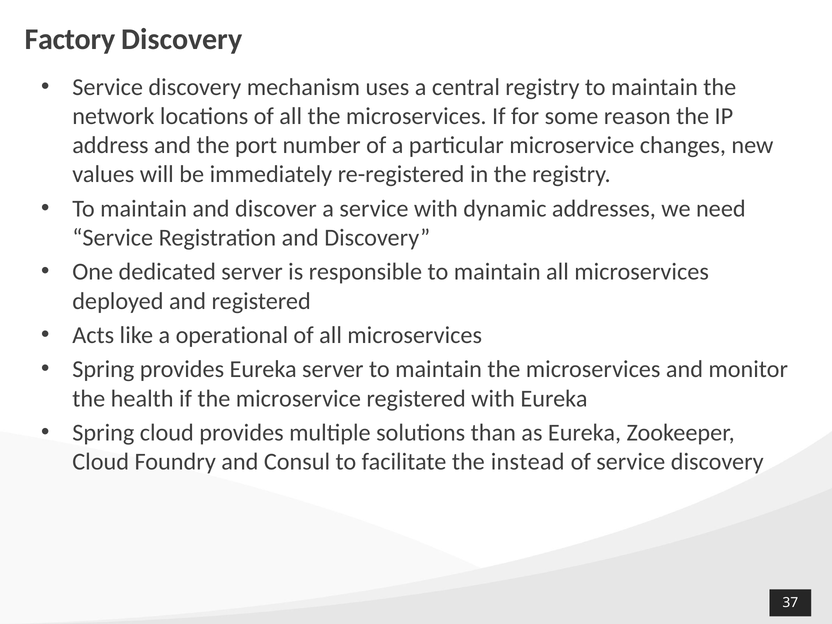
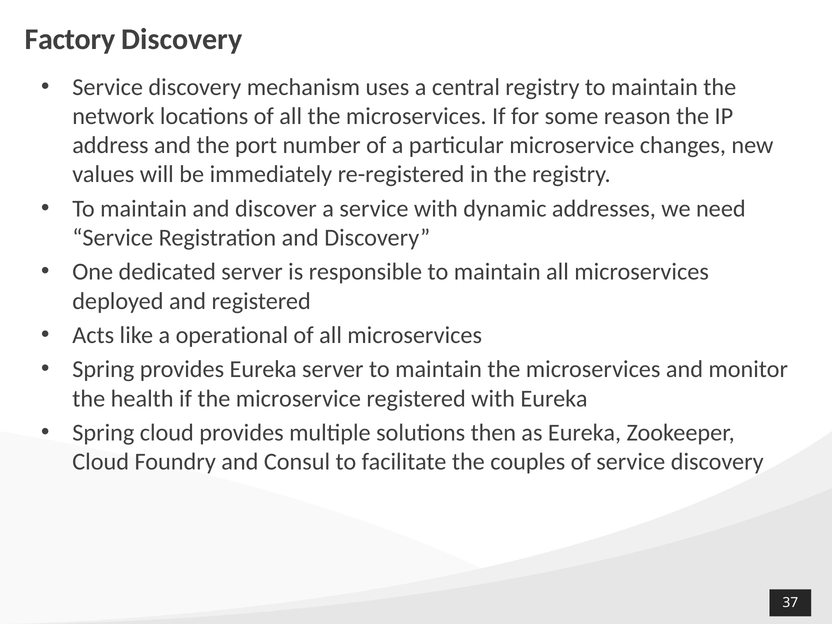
than: than -> then (493, 433)
instead: instead -> couples (528, 462)
